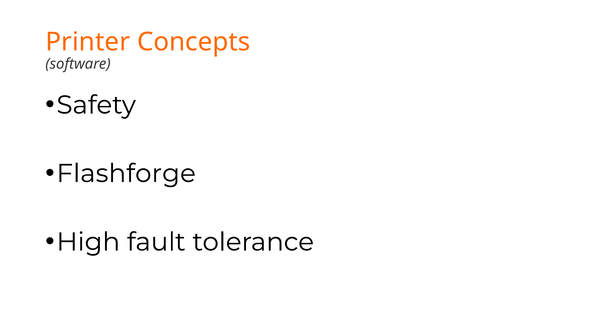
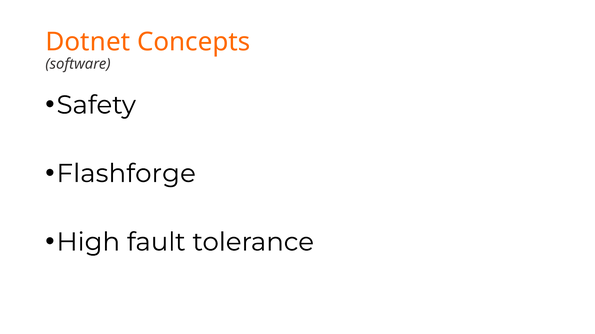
Printer: Printer -> Dotnet (88, 42)
